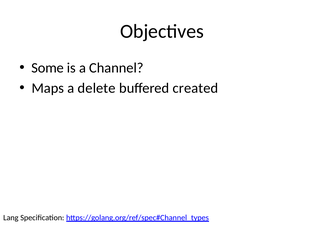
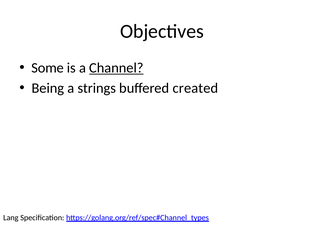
Channel underline: none -> present (116, 68)
Maps: Maps -> Being (48, 88)
delete: delete -> strings (97, 88)
